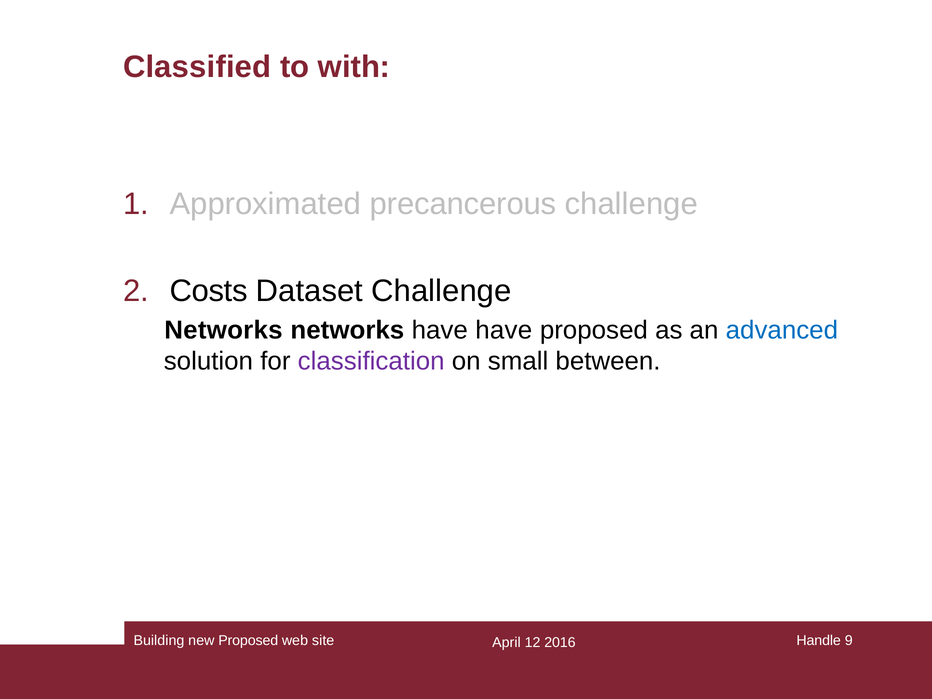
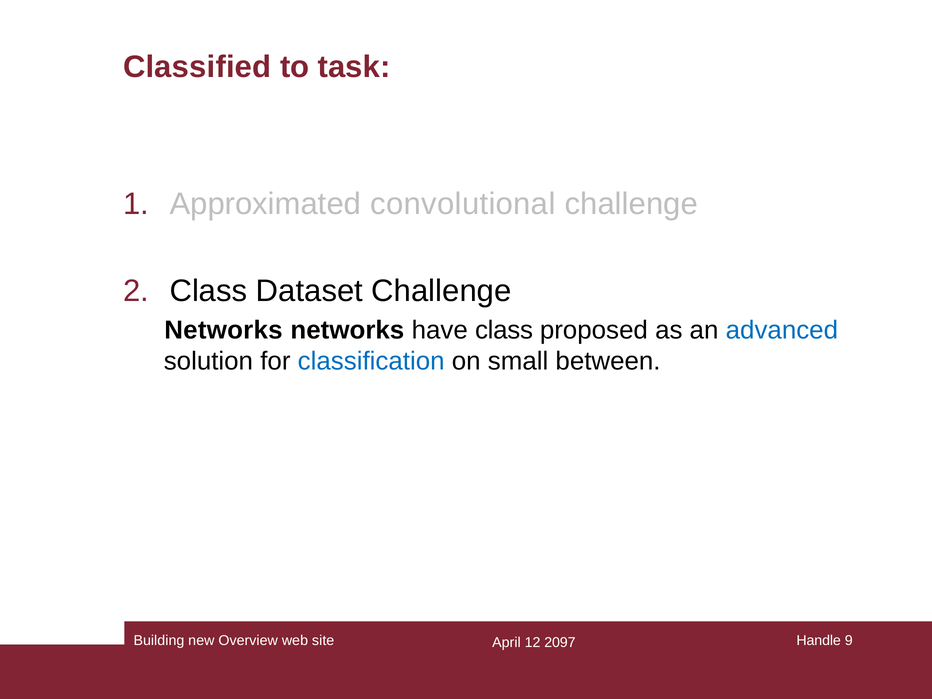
with: with -> task (354, 67)
precancerous: precancerous -> convolutional (463, 204)
Costs: Costs -> Class (208, 291)
have have: have -> class (504, 330)
classification colour: purple -> blue (371, 361)
new Proposed: Proposed -> Overview (248, 641)
2016: 2016 -> 2097 (560, 643)
